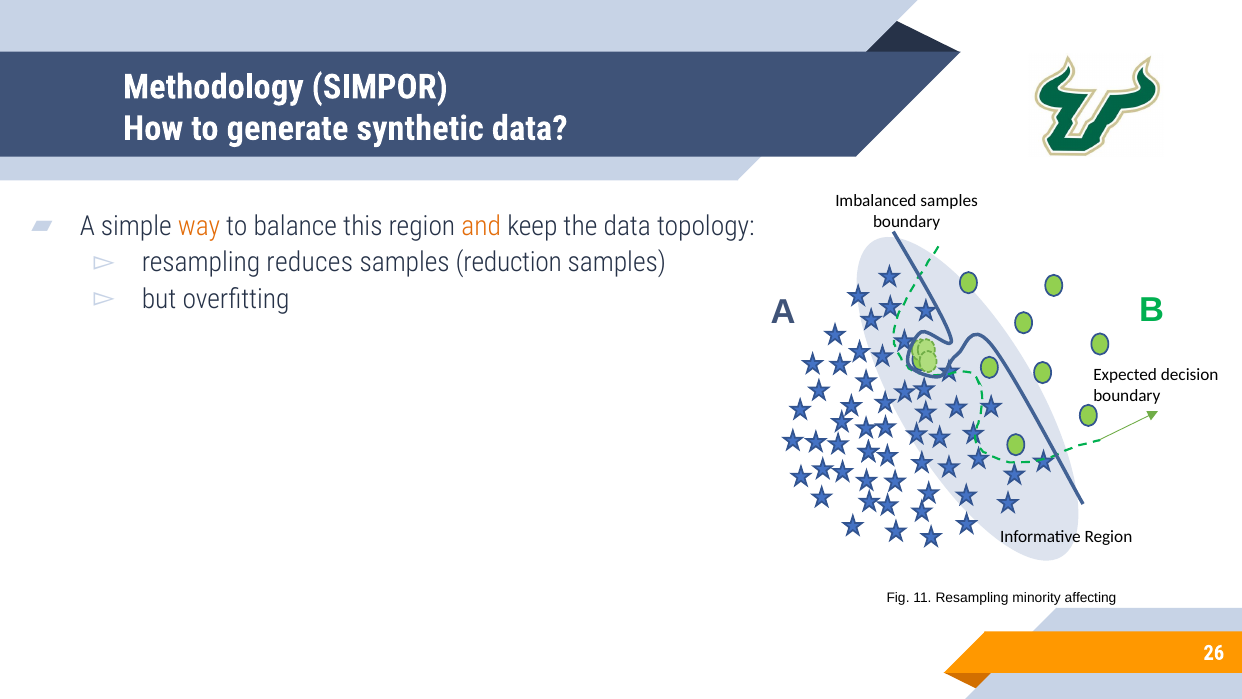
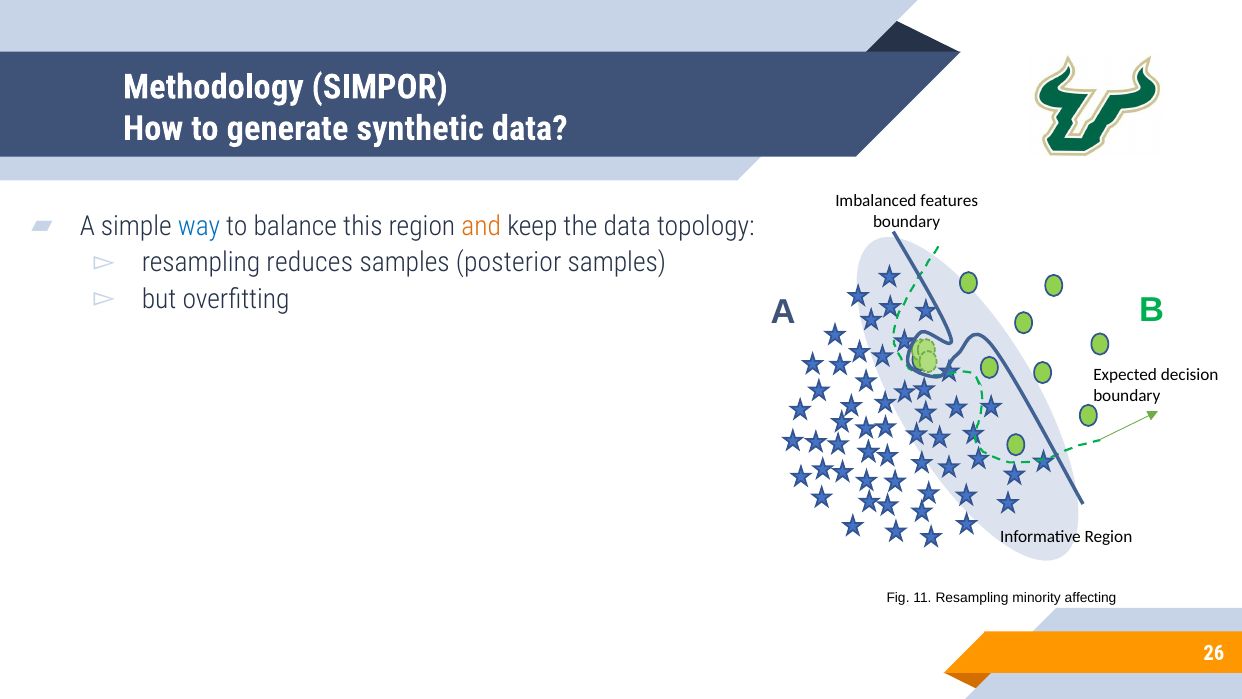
Imbalanced samples: samples -> features (949, 201)
way colour: orange -> blue (199, 226)
reduction: reduction -> posterior (509, 263)
